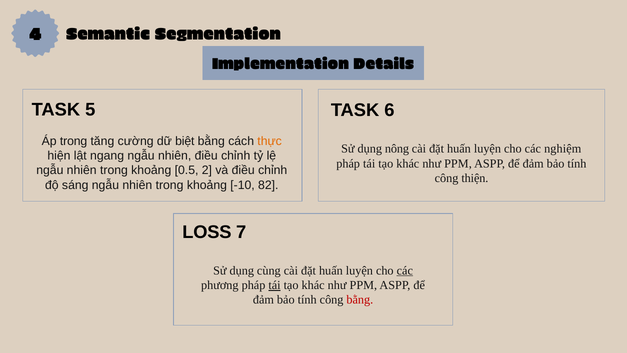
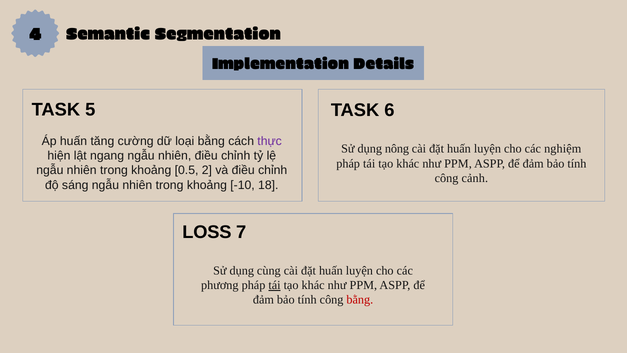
Áp trong: trong -> huấn (74, 141)
biệt: biệt -> loại (185, 141)
thực colour: orange -> purple (270, 141)
thiện: thiện -> cảnh (475, 178)
82: 82 -> 18 (268, 185)
các underline: present -> none (405, 270)
